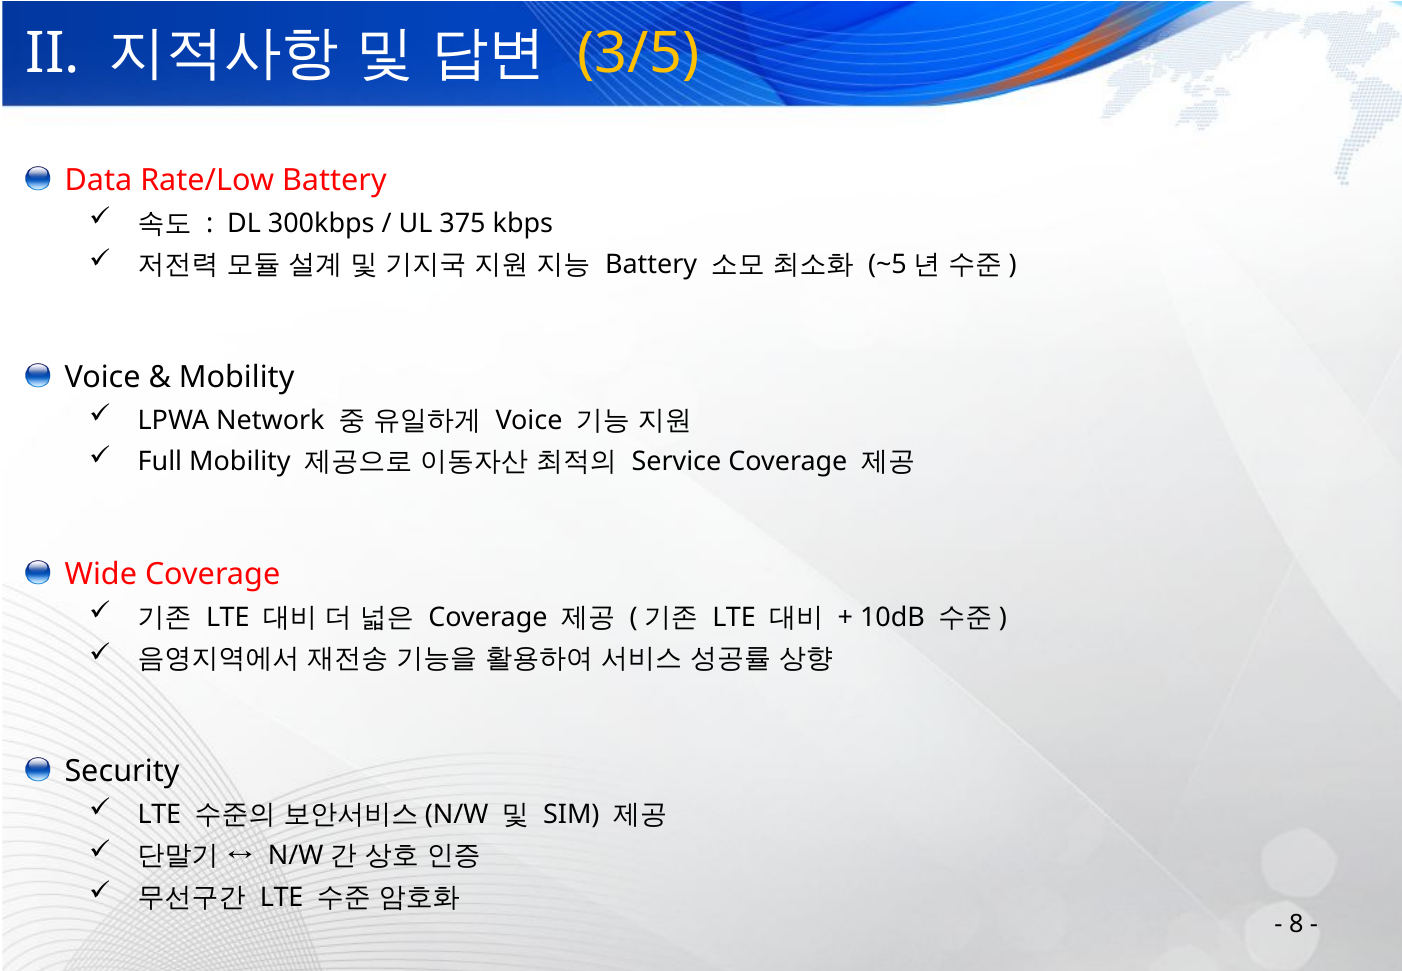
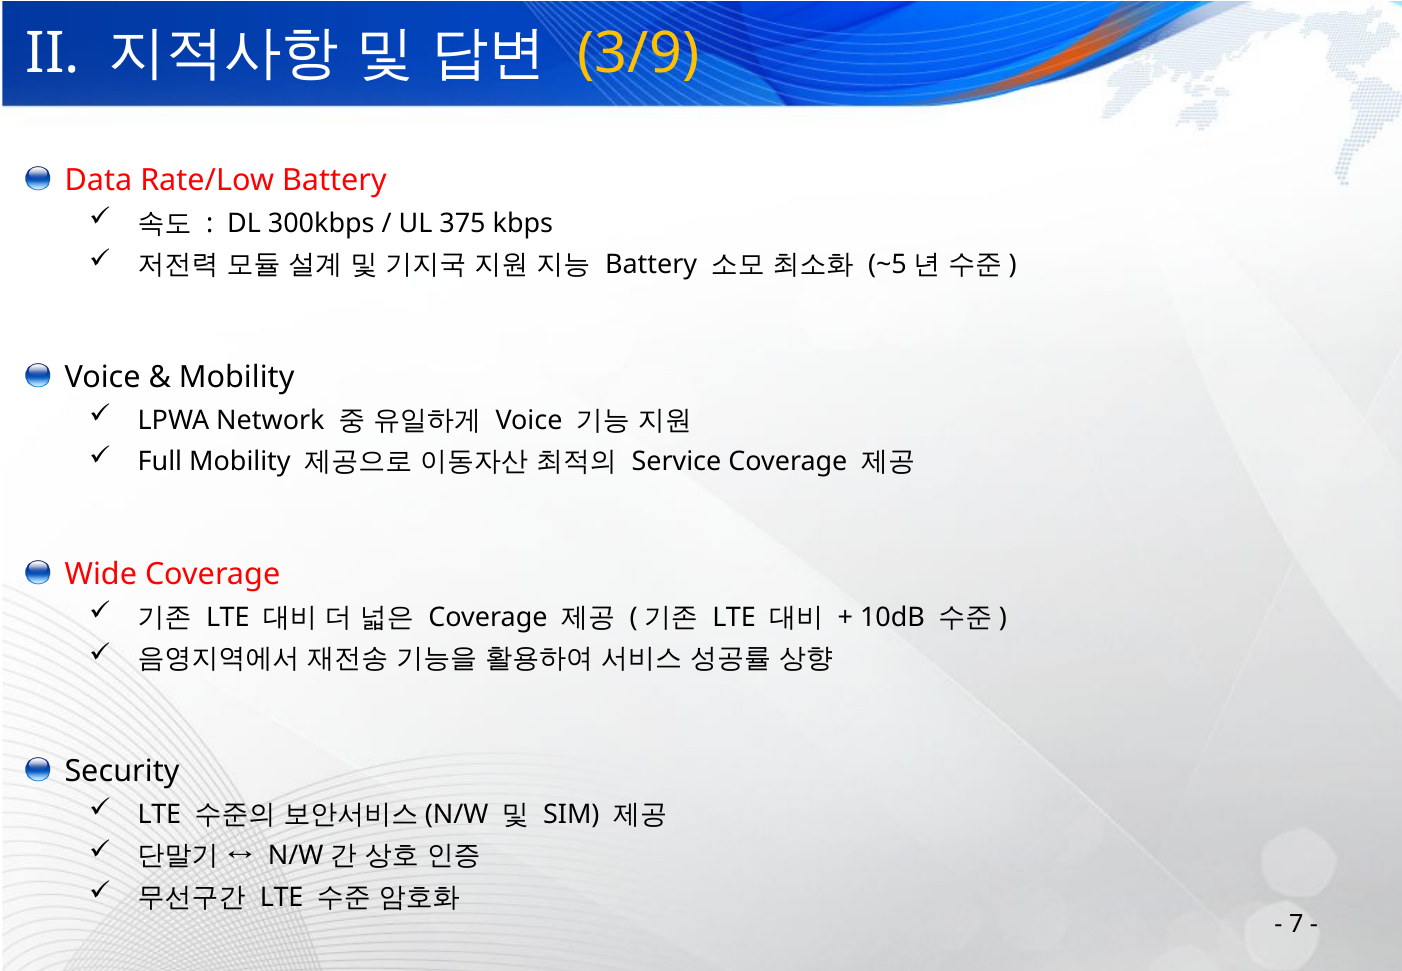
3/5: 3/5 -> 3/9 (638, 53)
8: 8 -> 7 (1296, 924)
